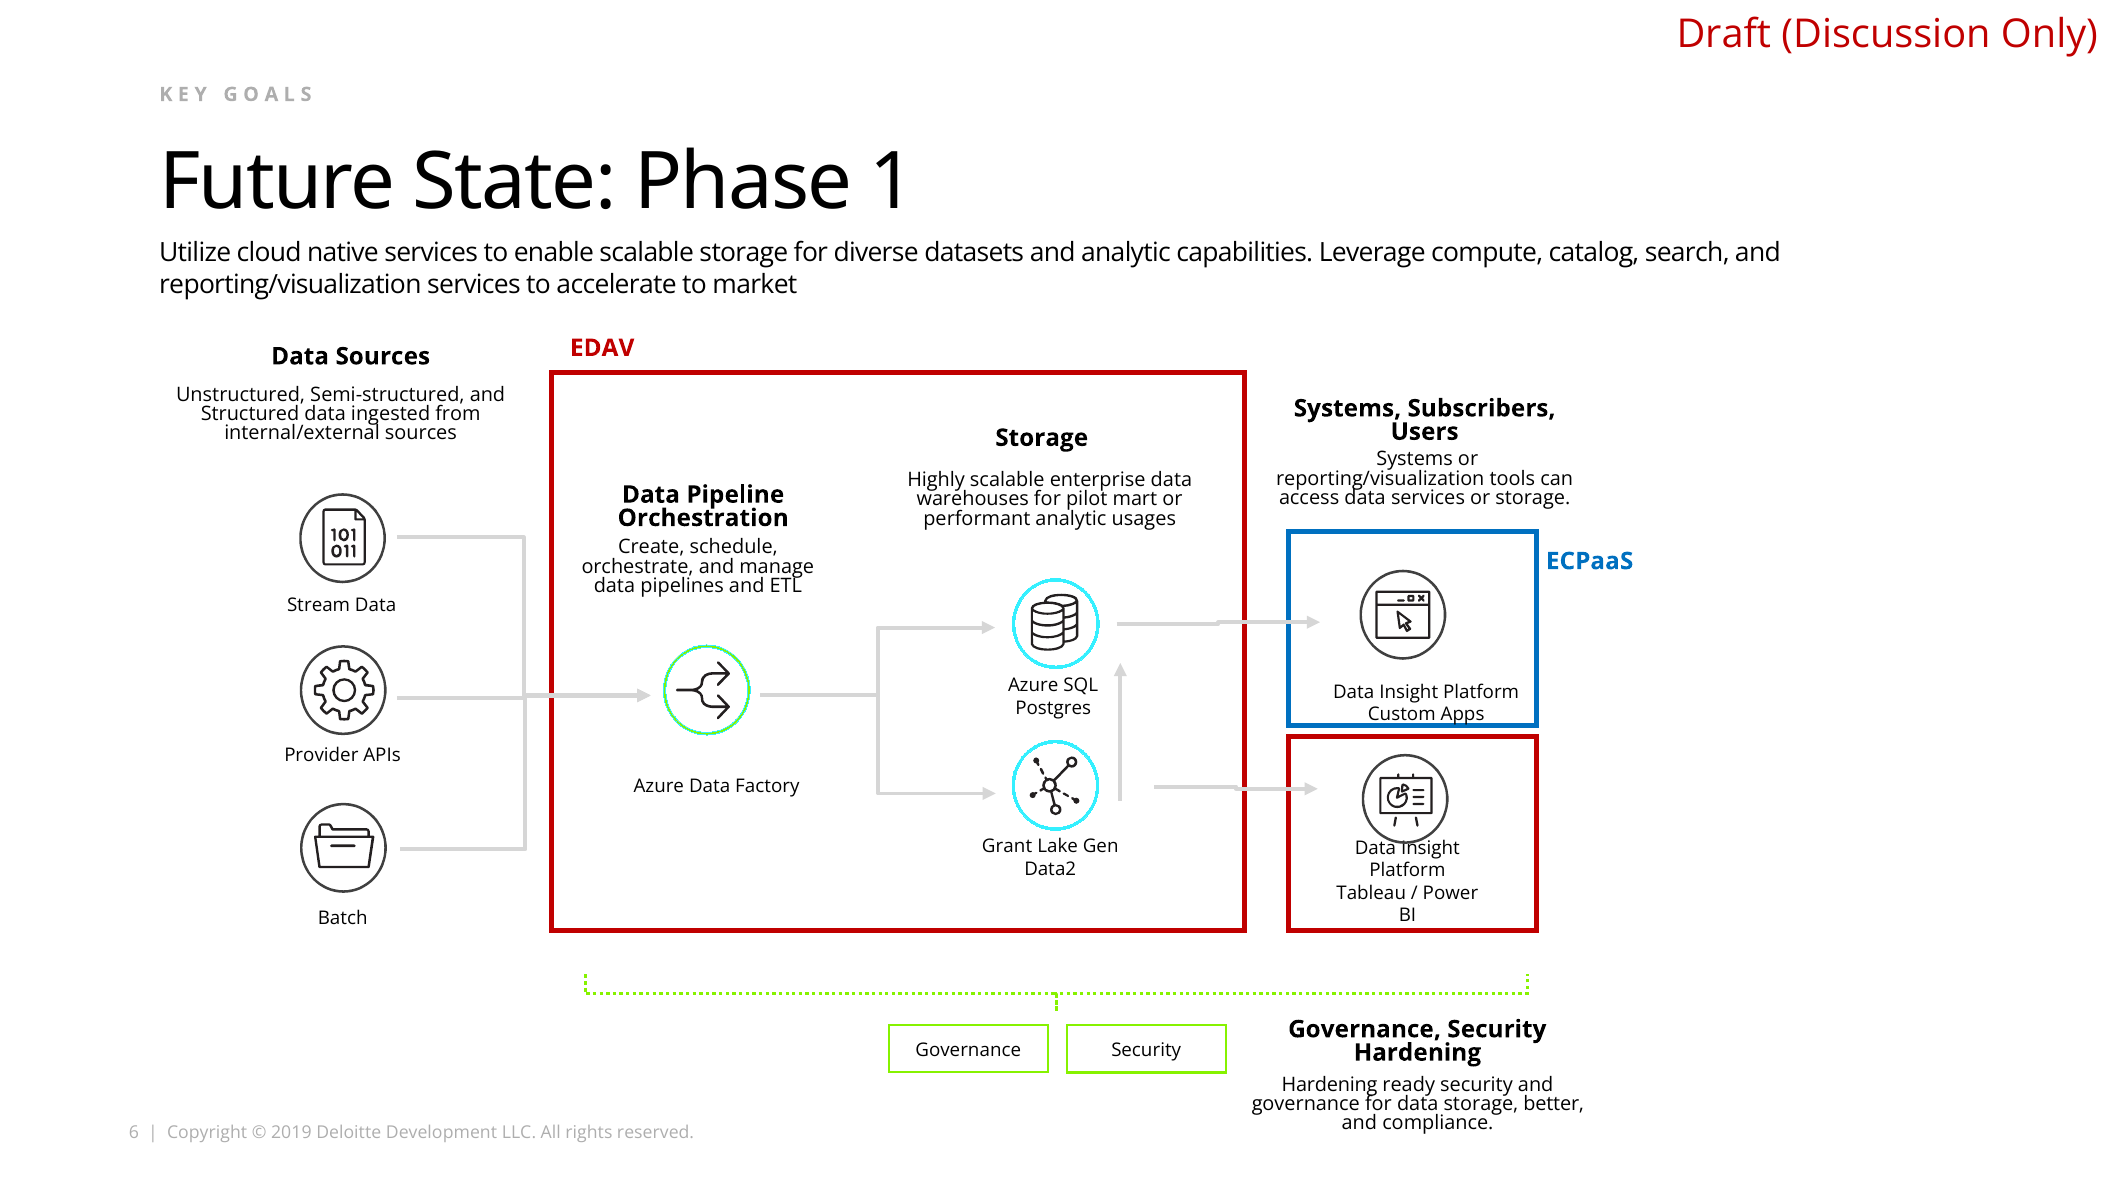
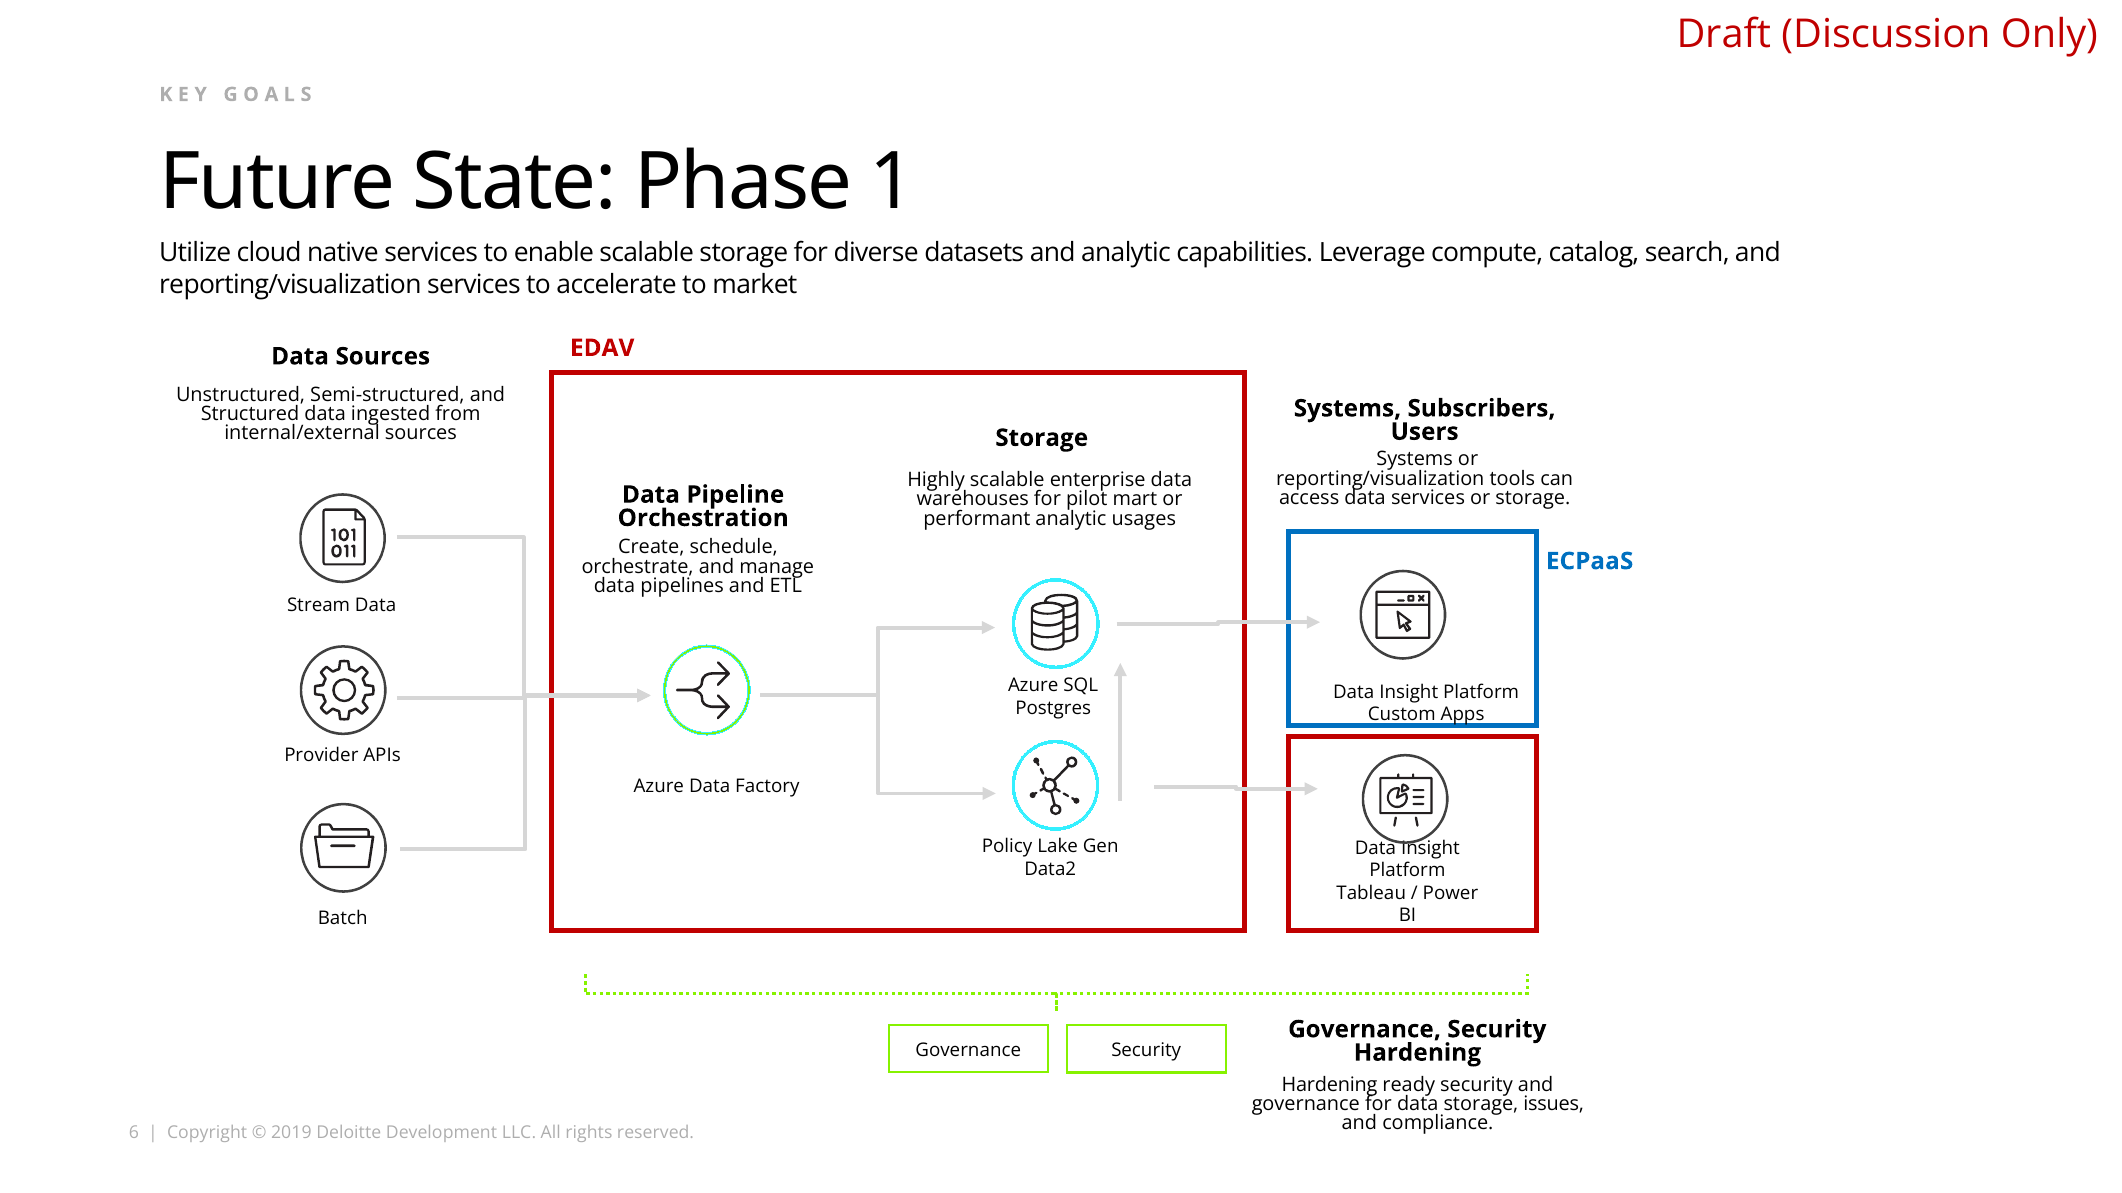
Grant: Grant -> Policy (1007, 847)
better: better -> issues (1554, 1104)
